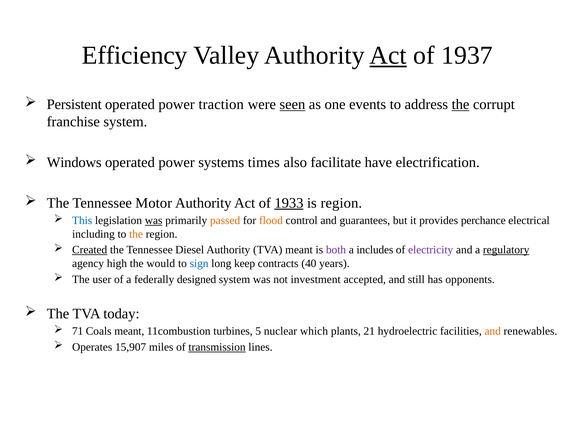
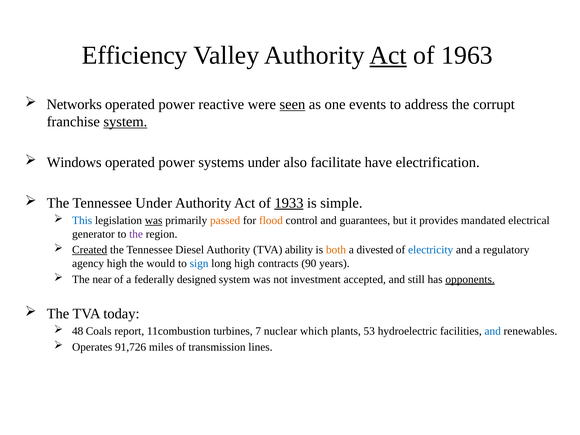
1937: 1937 -> 1963 (467, 55)
Persistent: Persistent -> Networks (74, 104)
traction: traction -> reactive (221, 104)
the underline: present -> none (461, 104)
system underline: none -> present (125, 122)
systems times: times -> under (264, 162)
Tennessee Motor: Motor -> Under (154, 203)
is region: region -> simple (341, 203)
perchance: perchance -> mandated (483, 221)
including: including -> generator (93, 234)
the colour: orange -> purple (136, 234)
TVA meant: meant -> ability (299, 250)
both colour: purple -> orange (336, 250)
includes: includes -> divested (375, 250)
electricity colour: purple -> blue (431, 250)
regulatory underline: present -> none (506, 250)
long keep: keep -> high (245, 263)
40: 40 -> 90 (309, 263)
user: user -> near (102, 279)
opponents underline: none -> present (470, 279)
71: 71 -> 48 (78, 331)
Coals meant: meant -> report (129, 331)
5: 5 -> 7 (258, 331)
21: 21 -> 53 (369, 331)
and colour: orange -> blue (493, 331)
15,907: 15,907 -> 91,726 (131, 347)
transmission underline: present -> none (217, 347)
